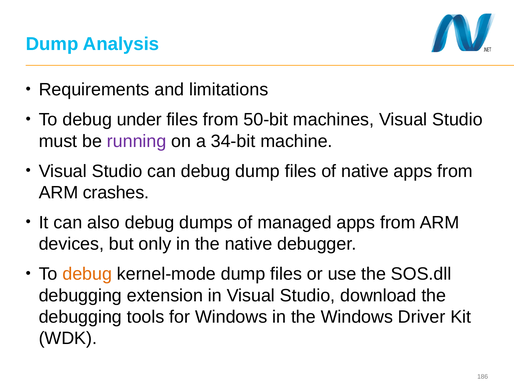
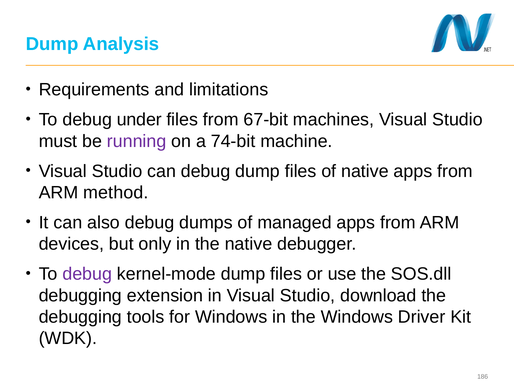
50-bit: 50-bit -> 67-bit (266, 120)
34-bit: 34-bit -> 74-bit (233, 141)
crashes: crashes -> method (116, 192)
debug colour: orange -> purple (87, 274)
